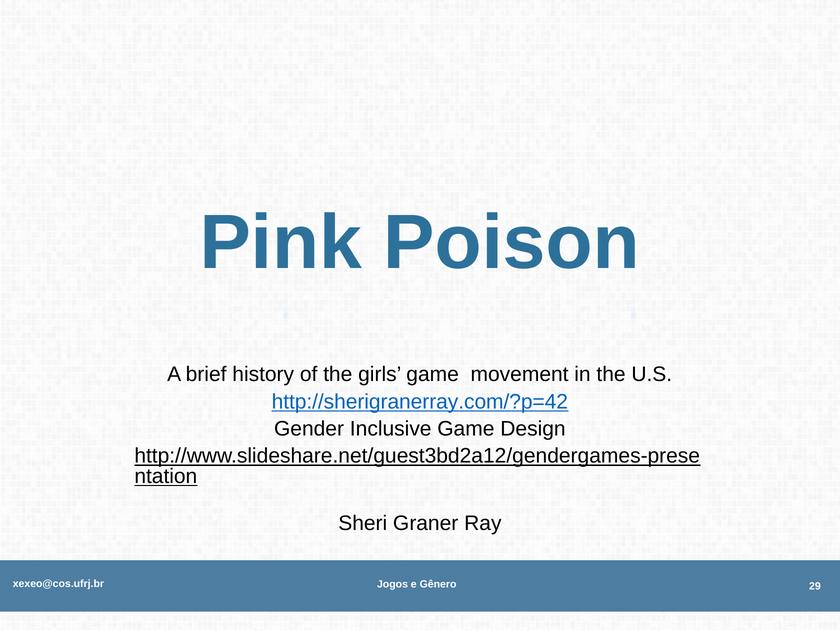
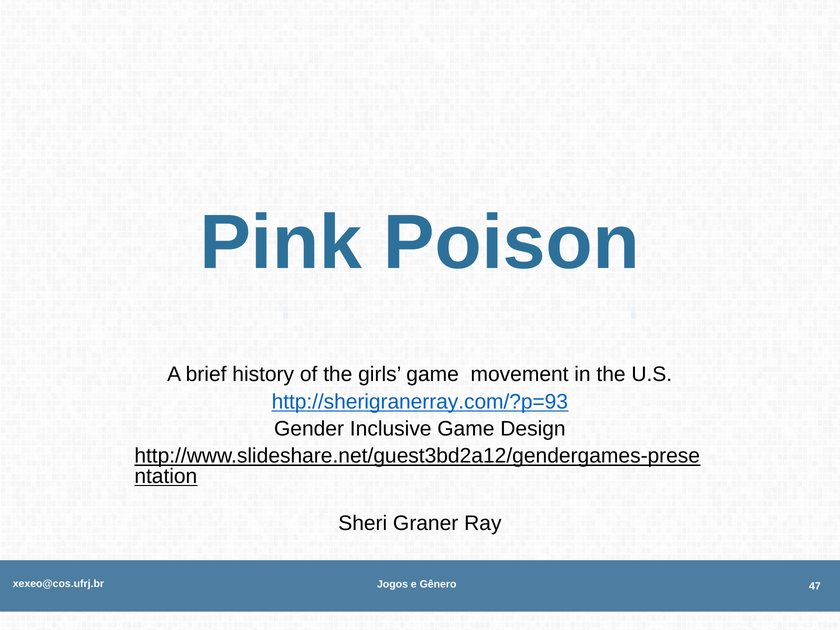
http://sherigranerray.com/?p=42: http://sherigranerray.com/?p=42 -> http://sherigranerray.com/?p=93 (420, 402)
29: 29 -> 47 (815, 586)
